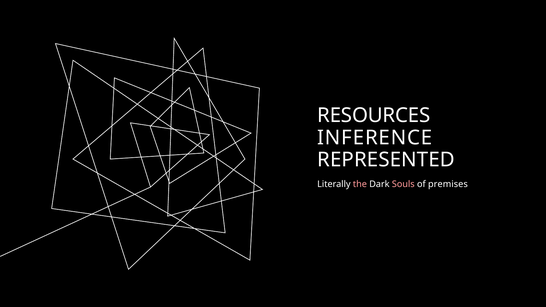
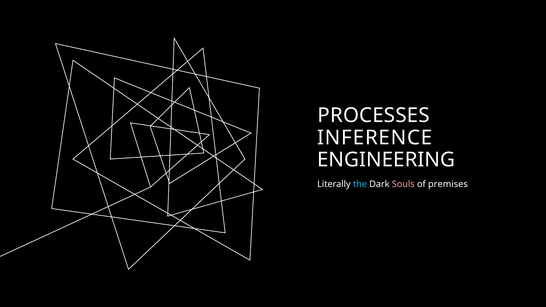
RESOURCES: RESOURCES -> PROCESSES (374, 116)
REPRESENTED: REPRESENTED -> ENGINEERING (386, 160)
the colour: pink -> light blue (360, 184)
